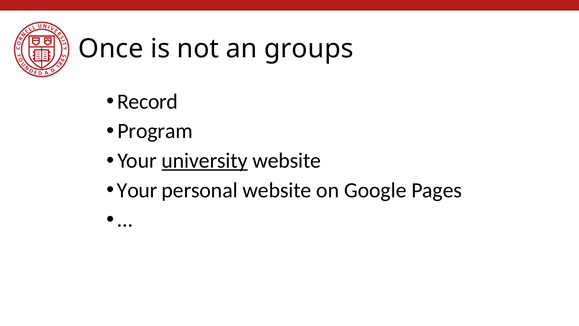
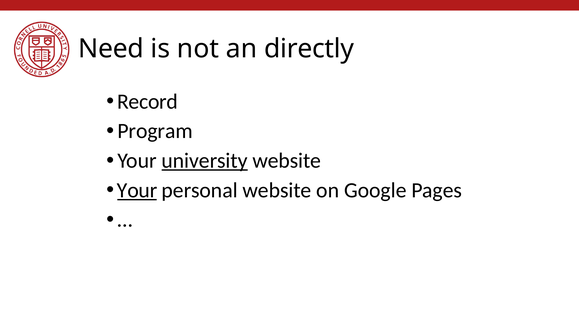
Once: Once -> Need (111, 49)
groups: groups -> directly (309, 49)
Your underline: none -> present (137, 190)
